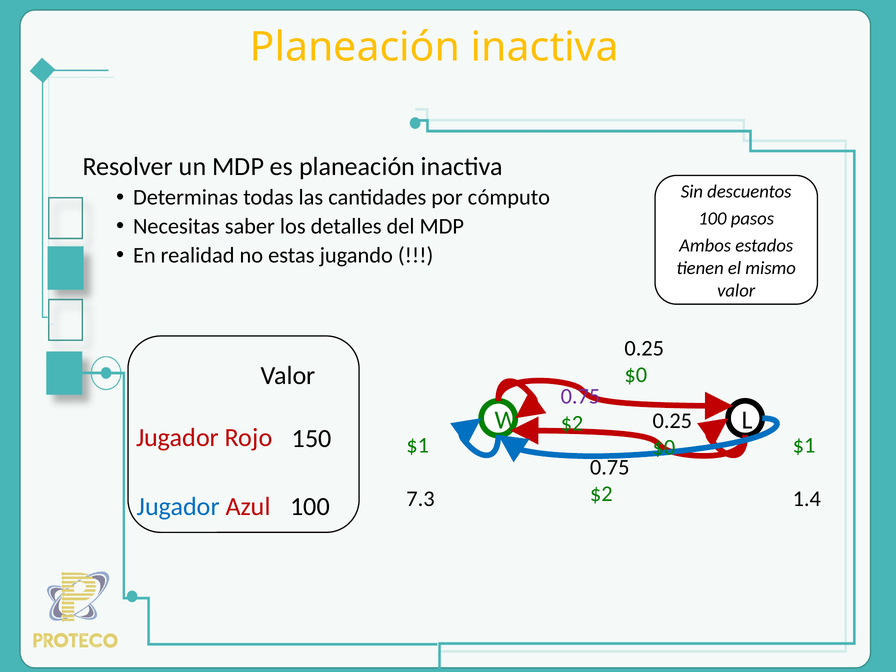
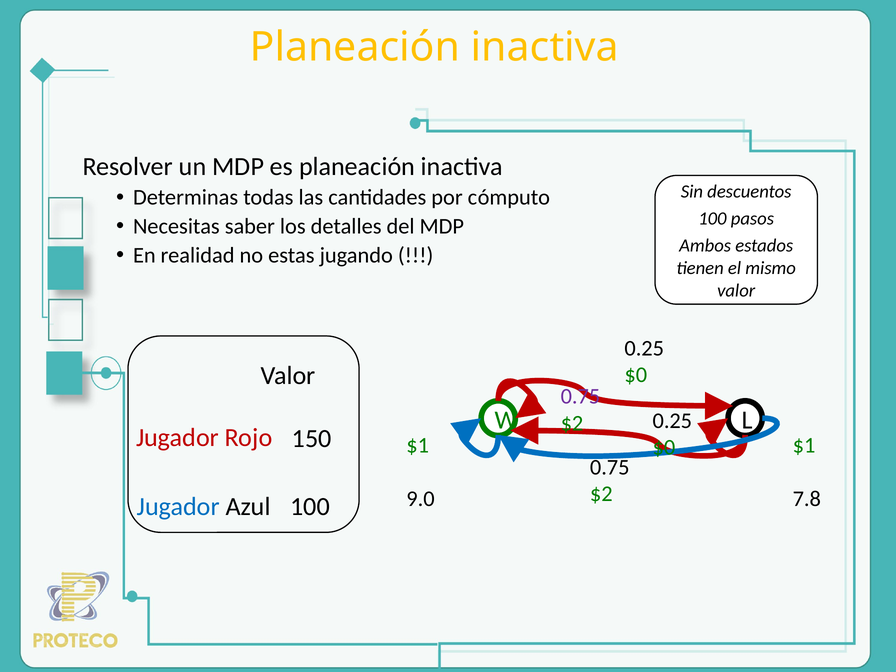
7.3: 7.3 -> 9.0 (420, 499)
1.4: 1.4 -> 7.8 (807, 499)
Azul colour: red -> black (248, 507)
